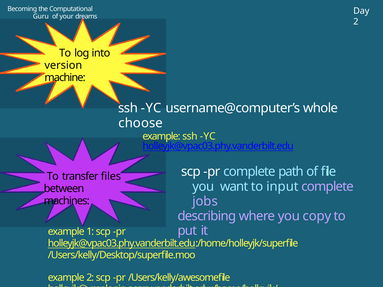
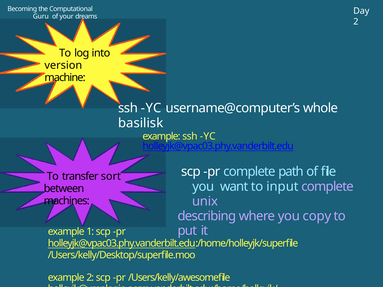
choose: choose -> basilisk (141, 123)
files: files -> sort (111, 176)
jobs: jobs -> unix (205, 202)
